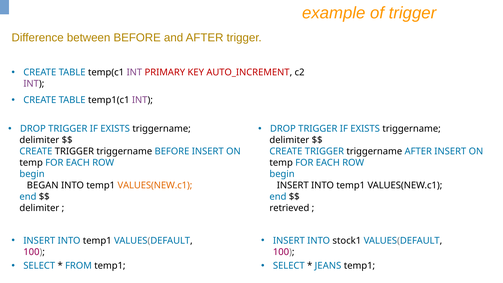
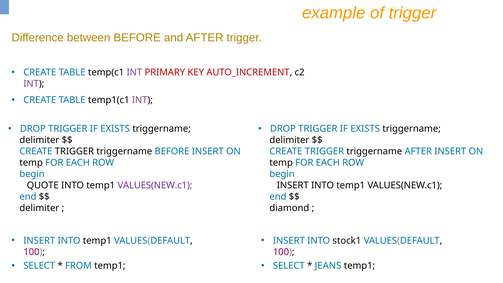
BEGAN: BEGAN -> QUOTE (43, 185)
VALUES(NEW.c1 colour: orange -> purple (155, 185)
retrieved: retrieved -> diamond (289, 208)
